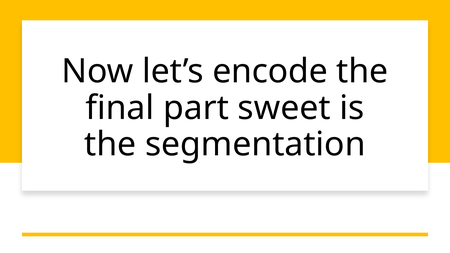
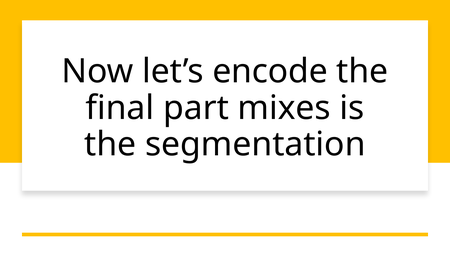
sweet: sweet -> mixes (284, 108)
